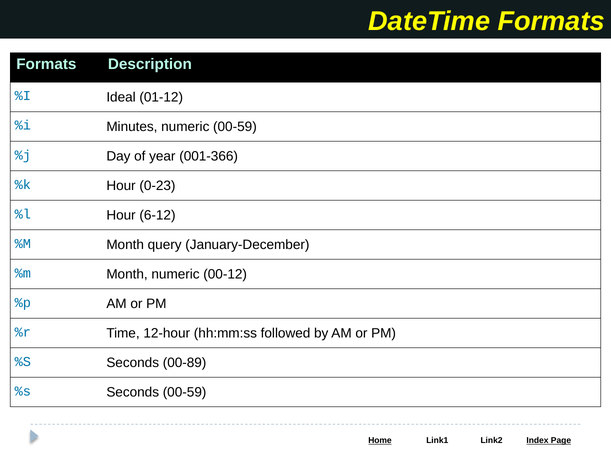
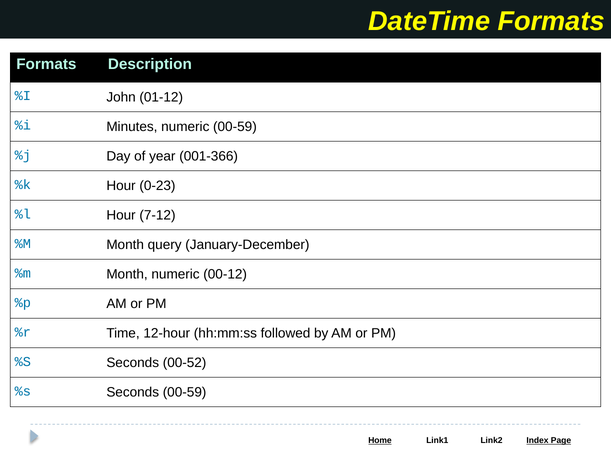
Ideal: Ideal -> John (121, 97)
6-12: 6-12 -> 7-12 (157, 215)
00-89: 00-89 -> 00-52 (185, 363)
